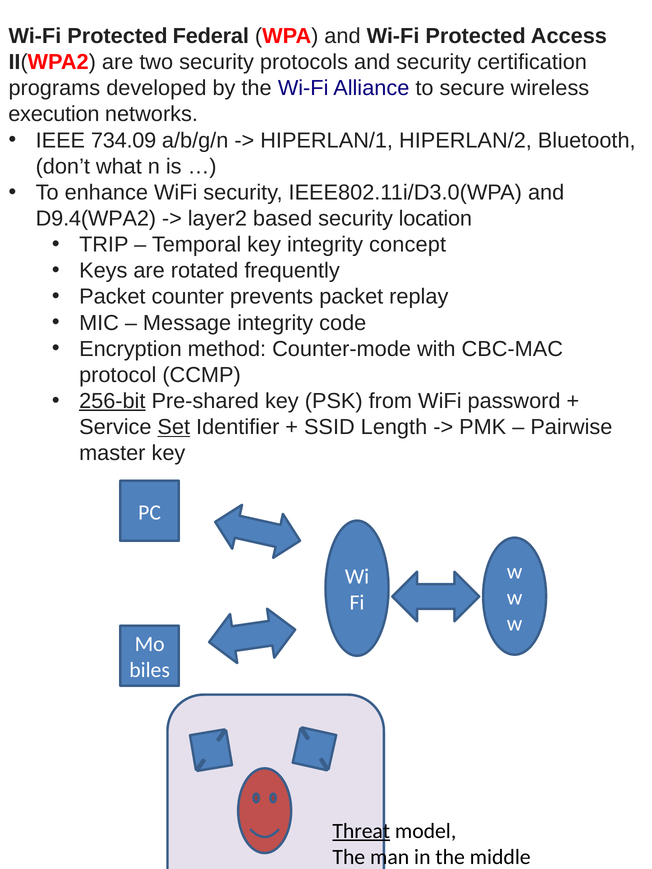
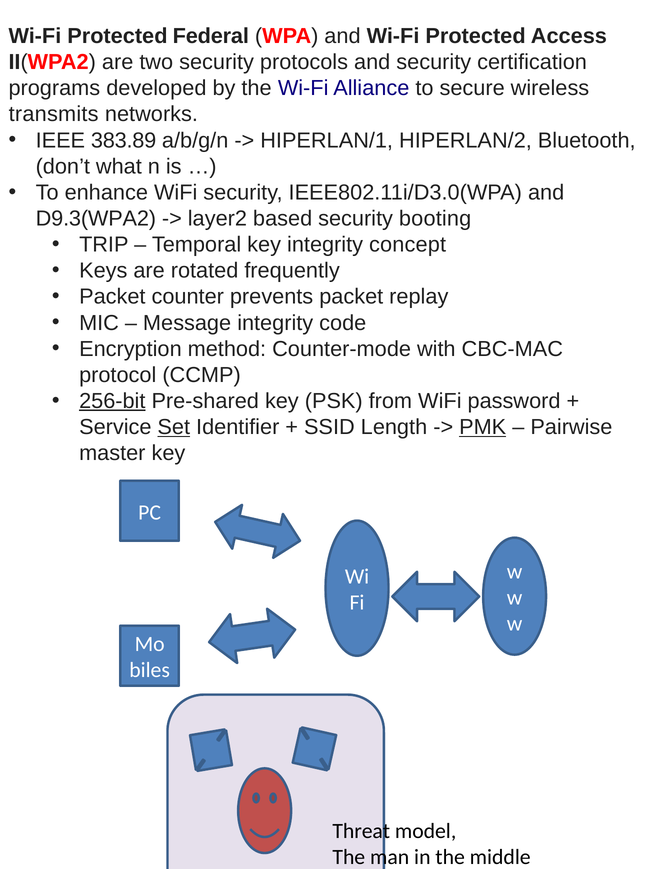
execution: execution -> transmits (54, 114)
734.09: 734.09 -> 383.89 (124, 140)
D9.4(WPA2: D9.4(WPA2 -> D9.3(WPA2 (96, 219)
location: location -> booting (435, 219)
PMK underline: none -> present (483, 427)
Threat underline: present -> none (361, 831)
